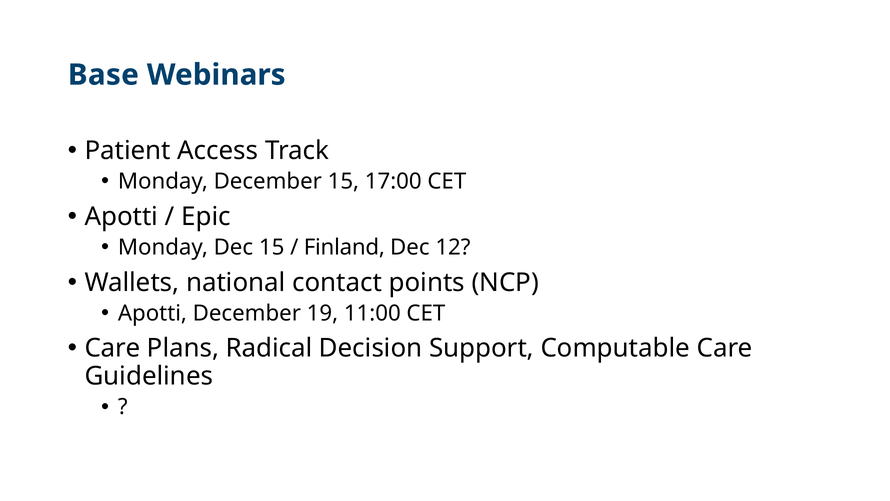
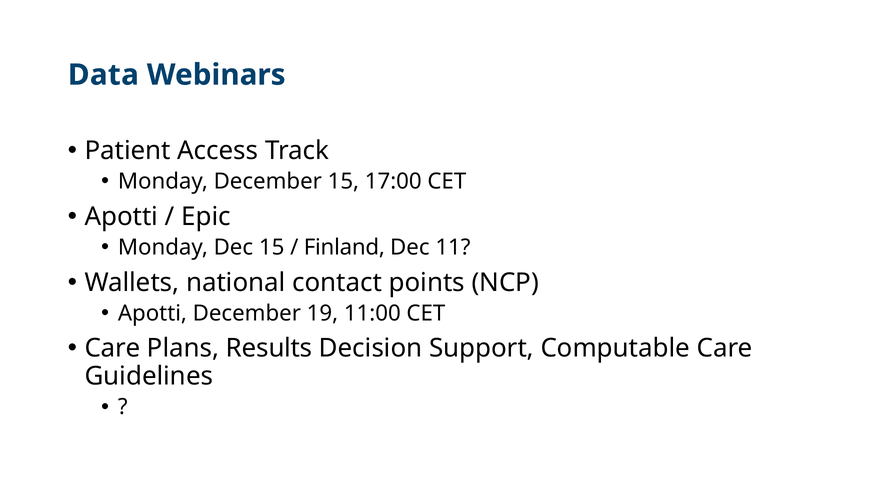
Base: Base -> Data (103, 75)
12: 12 -> 11 (453, 247)
Radical: Radical -> Results (269, 348)
